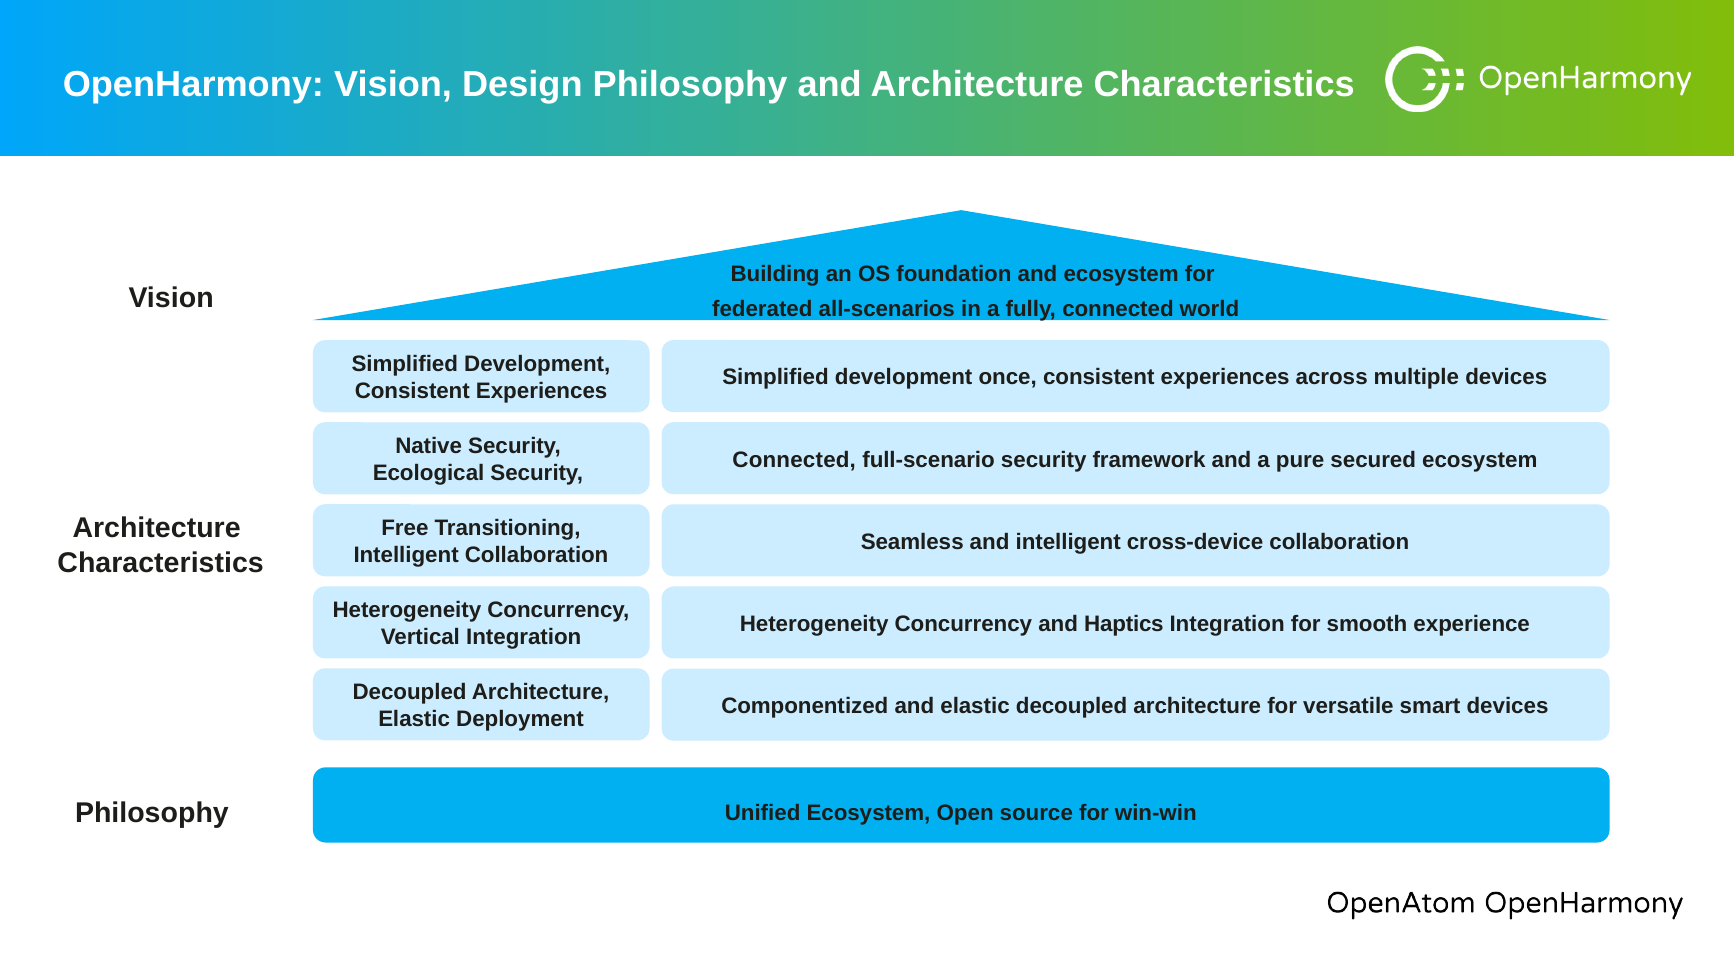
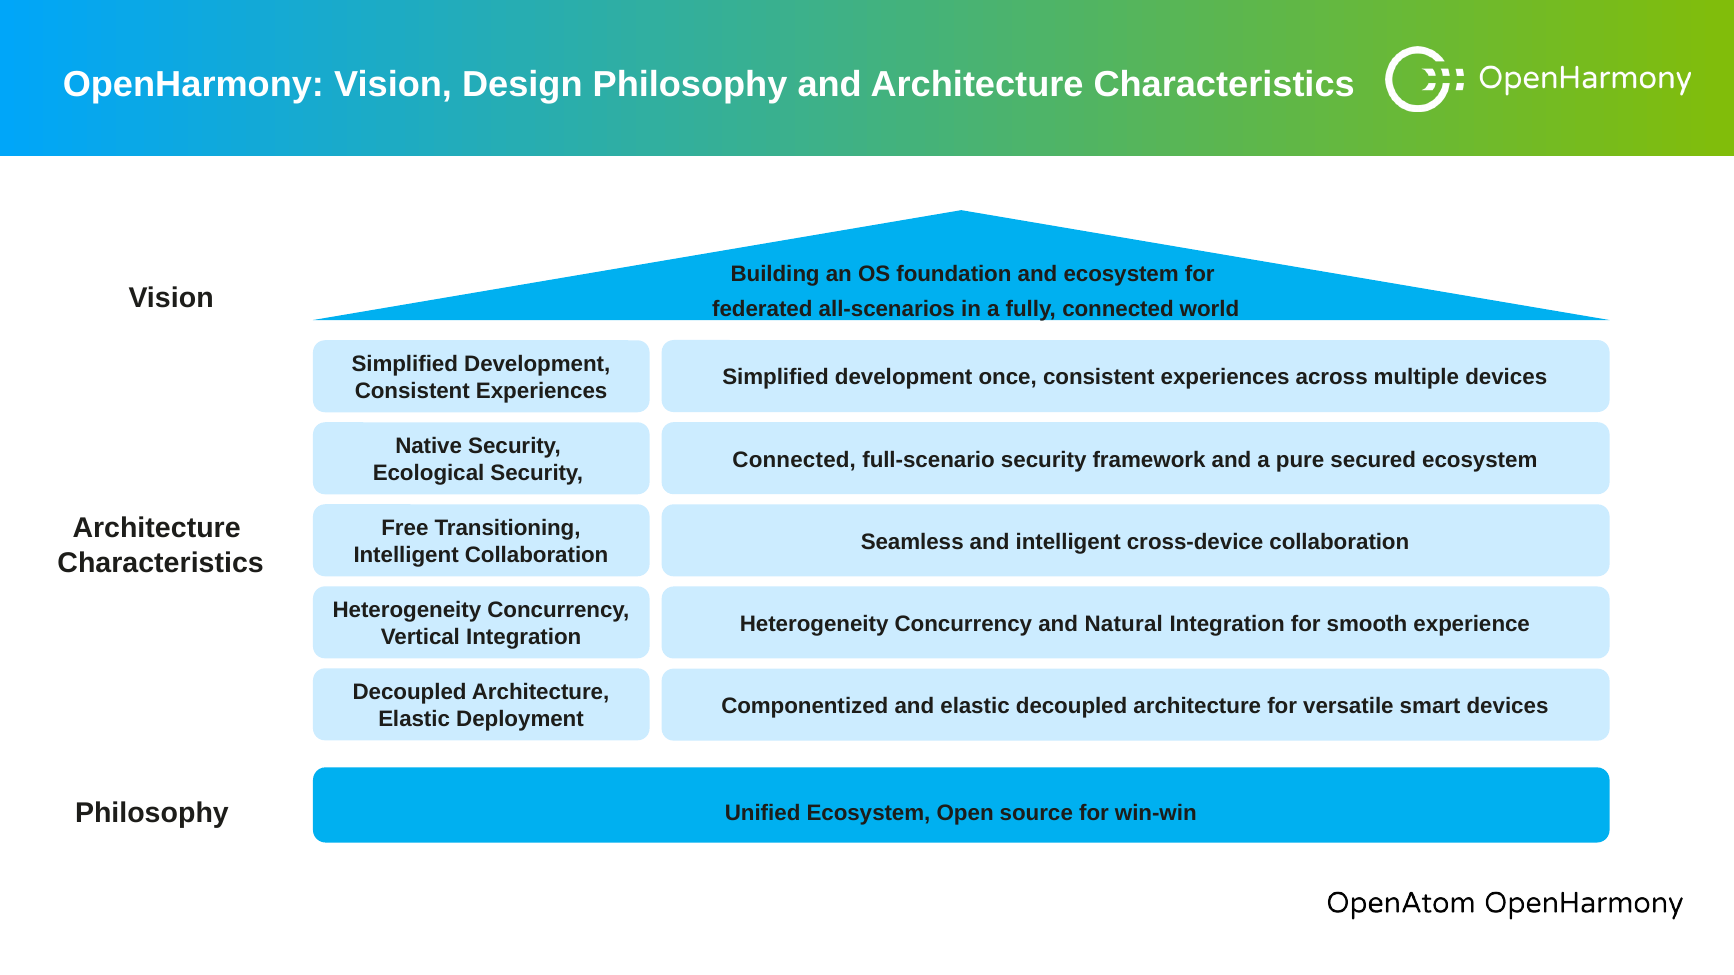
Haptics: Haptics -> Natural (1124, 624)
